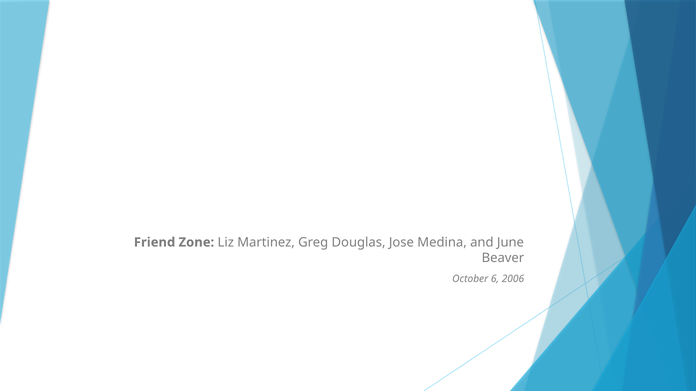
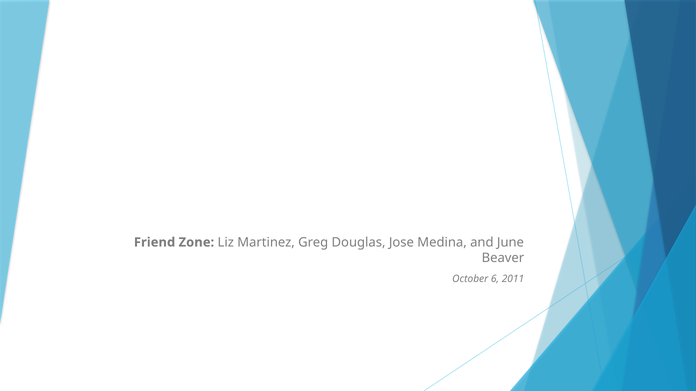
2006: 2006 -> 2011 (513, 279)
